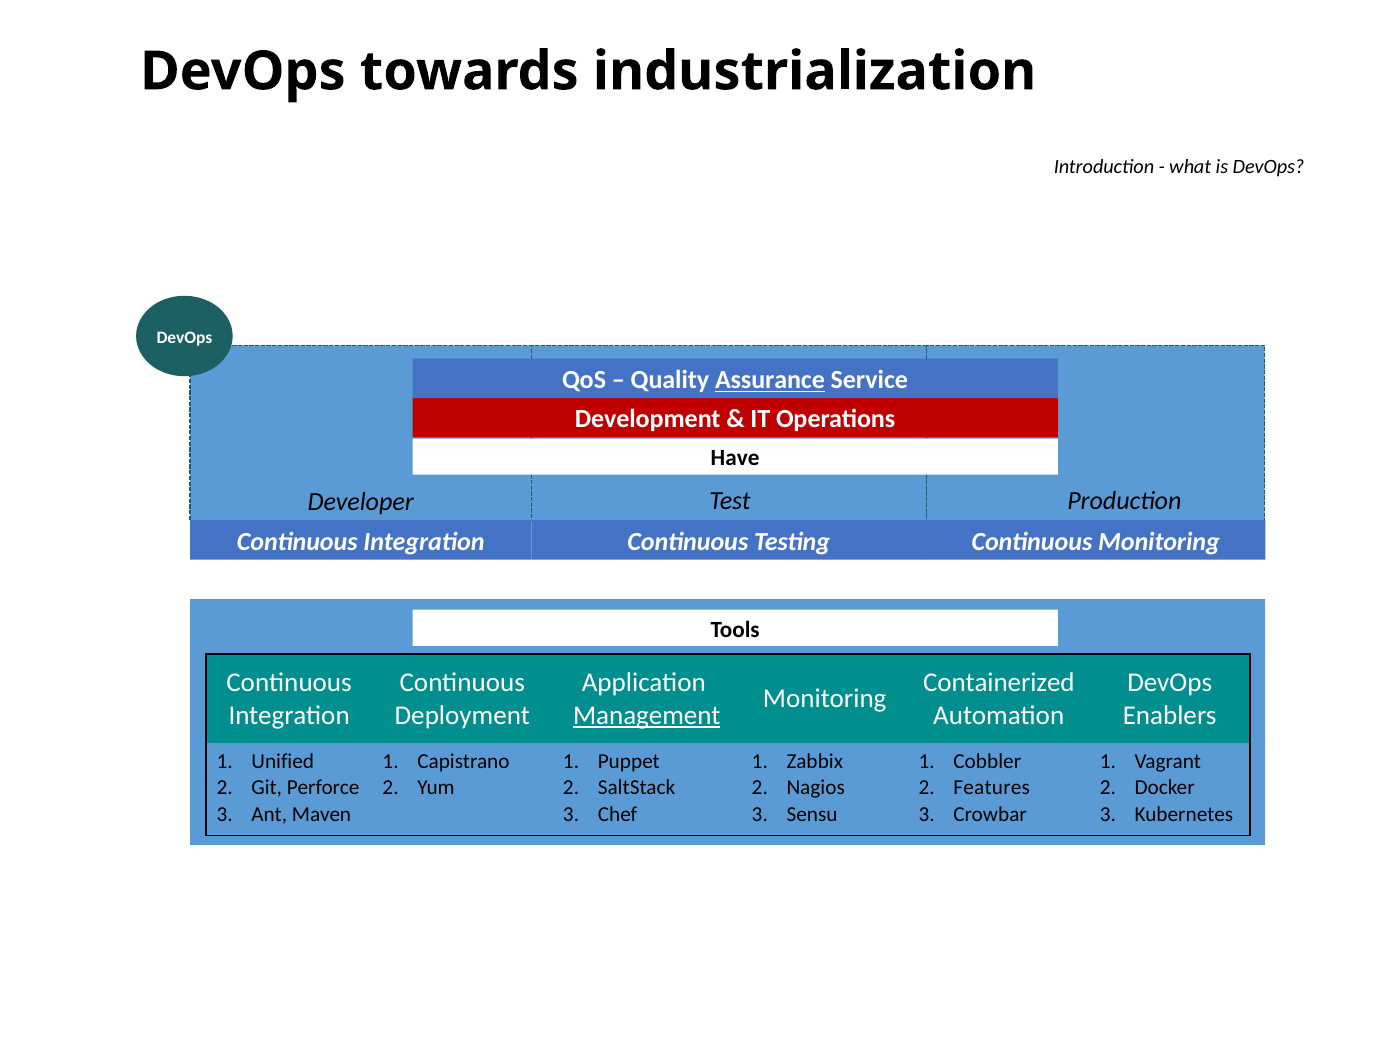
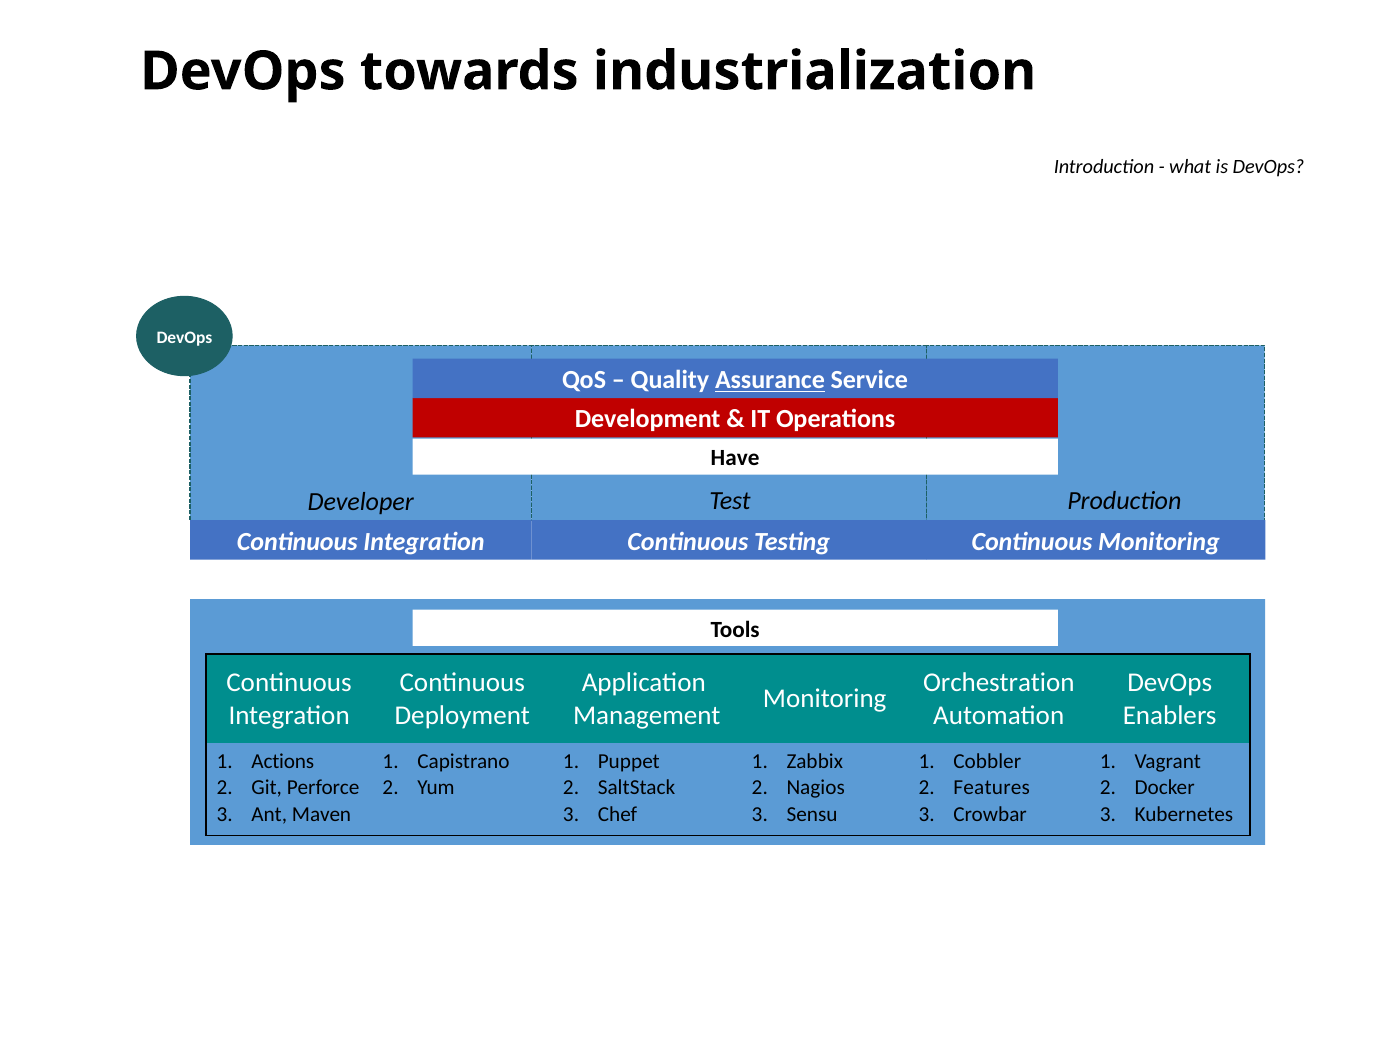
Containerized: Containerized -> Orchestration (999, 682)
Management underline: present -> none (647, 715)
Unified: Unified -> Actions (283, 761)
